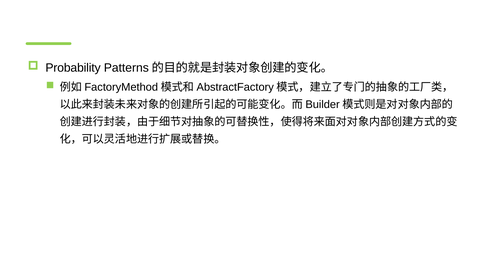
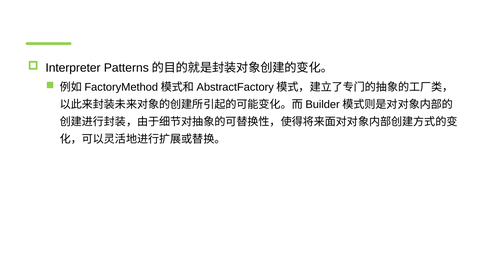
Probability: Probability -> Interpreter (73, 68)
